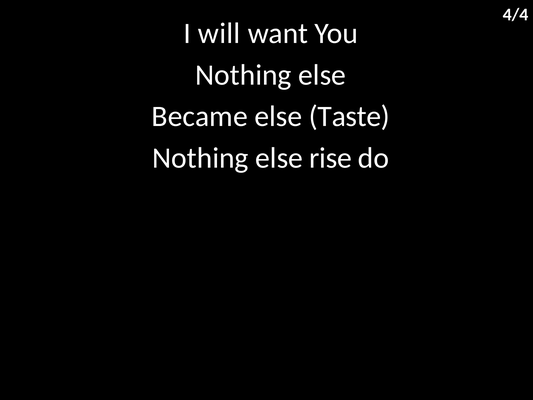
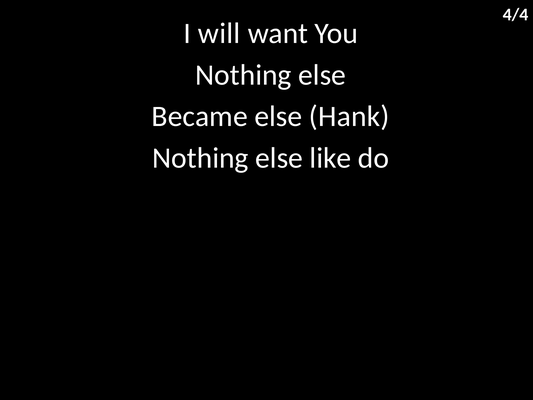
Taste: Taste -> Hank (349, 116)
rise: rise -> like (330, 158)
